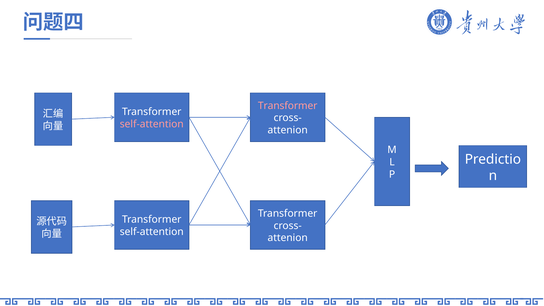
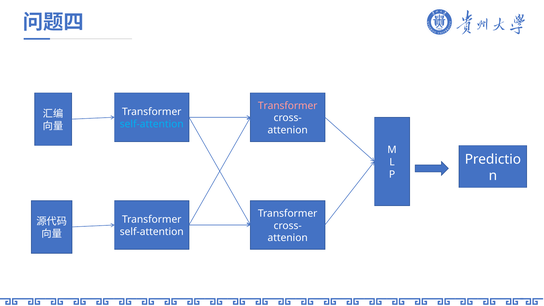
self-attention colour: pink -> light blue (152, 124)
